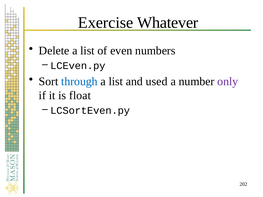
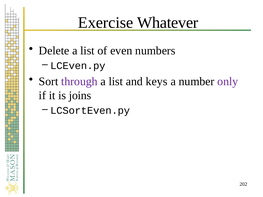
through colour: blue -> purple (79, 81)
used: used -> keys (157, 81)
float: float -> joins (80, 96)
